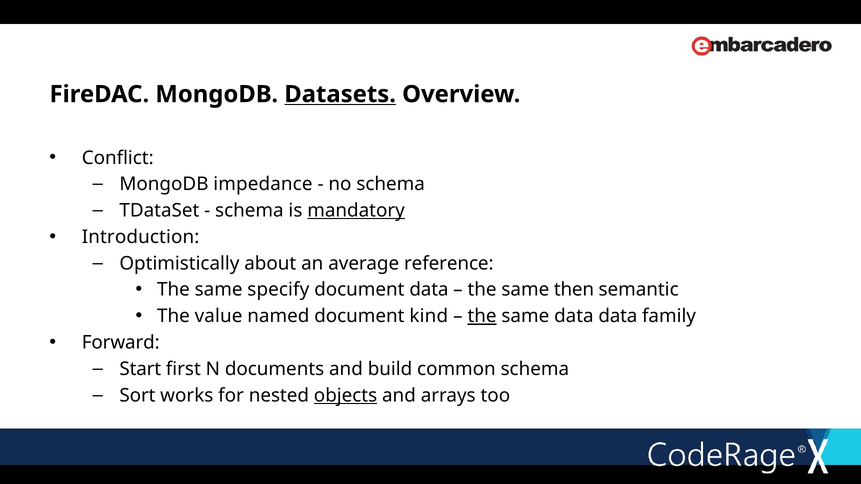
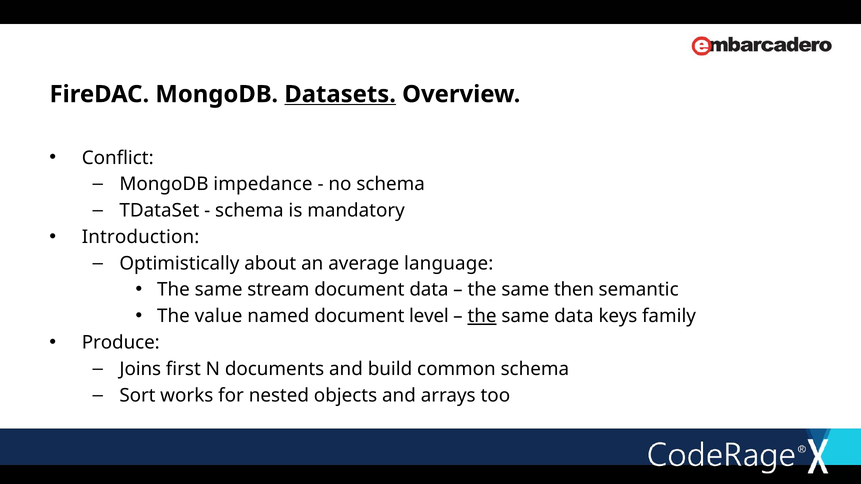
mandatory underline: present -> none (356, 211)
reference: reference -> language (449, 264)
specify: specify -> stream (278, 290)
kind: kind -> level (429, 316)
data data: data -> keys (618, 316)
Forward: Forward -> Produce (121, 343)
Start: Start -> Joins (140, 369)
objects underline: present -> none (346, 396)
